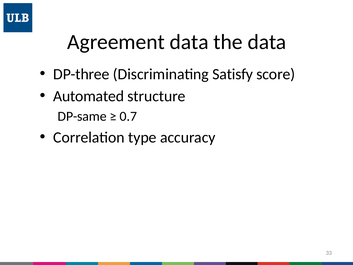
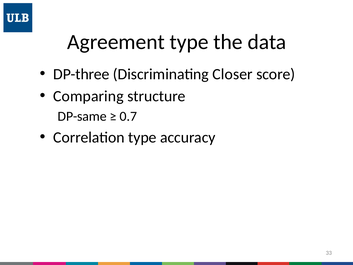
Agreement data: data -> type (189, 42)
Satisfy: Satisfy -> Closer (233, 74)
Automated: Automated -> Comparing (88, 96)
